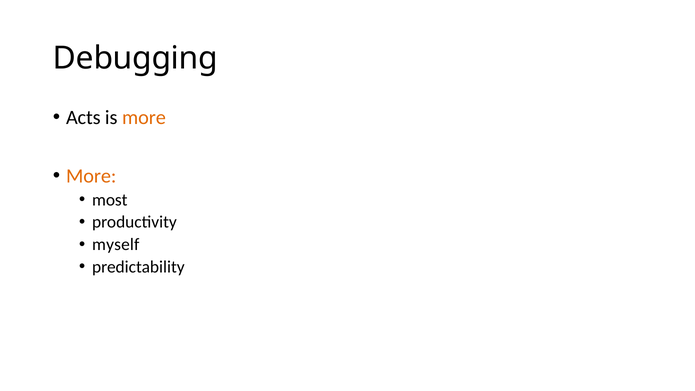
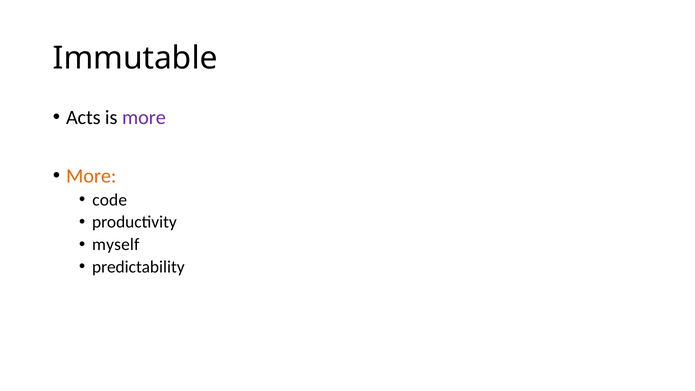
Debugging: Debugging -> Immutable (135, 58)
more colour: orange -> purple (144, 118)
most: most -> code (110, 200)
